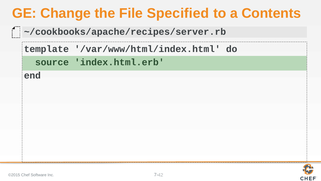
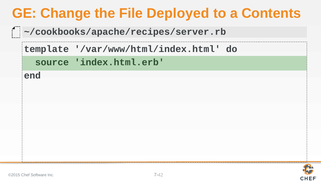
Specified: Specified -> Deployed (178, 13)
